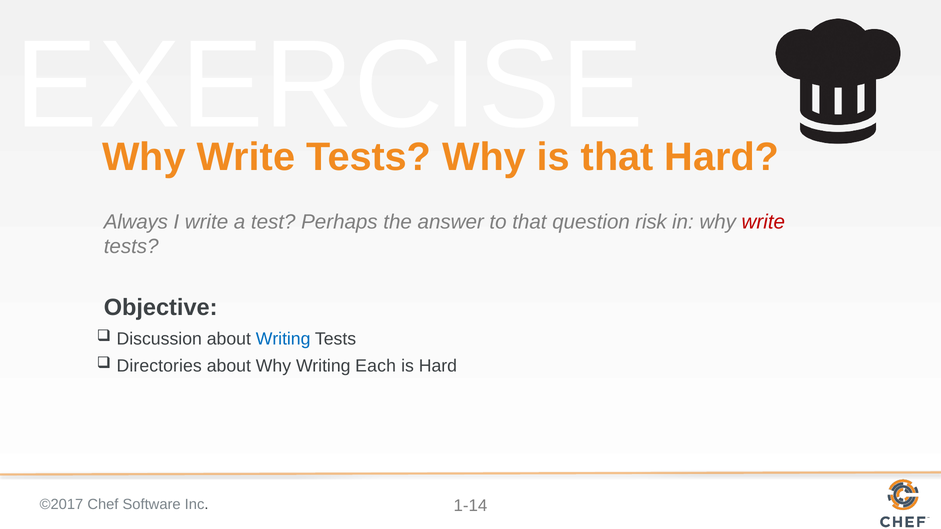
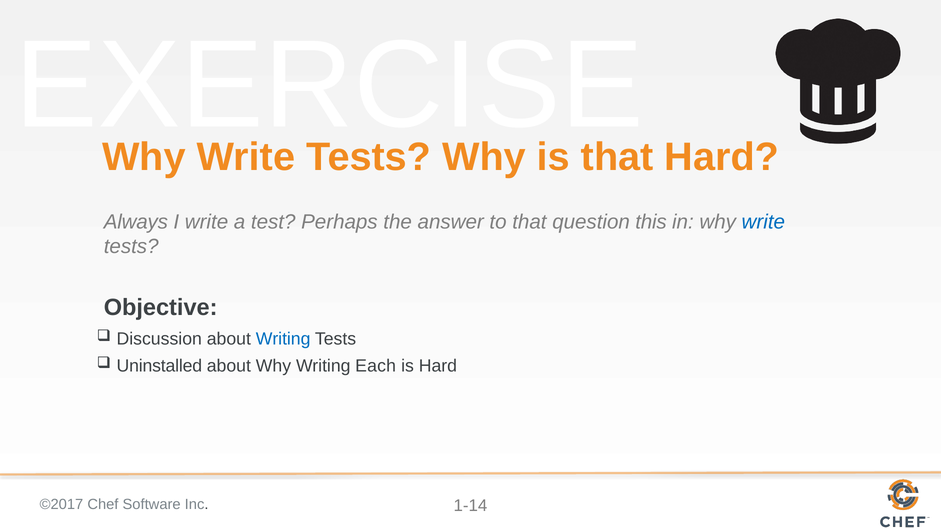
risk: risk -> this (651, 222)
write colour: red -> blue (763, 222)
Directories: Directories -> Uninstalled (159, 366)
